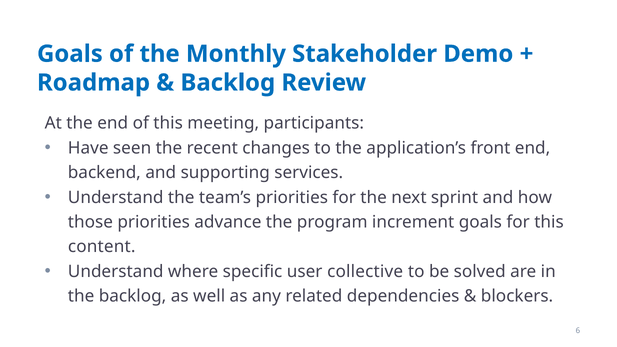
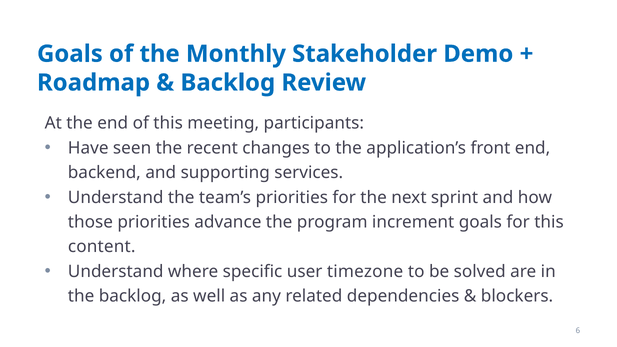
collective: collective -> timezone (365, 271)
